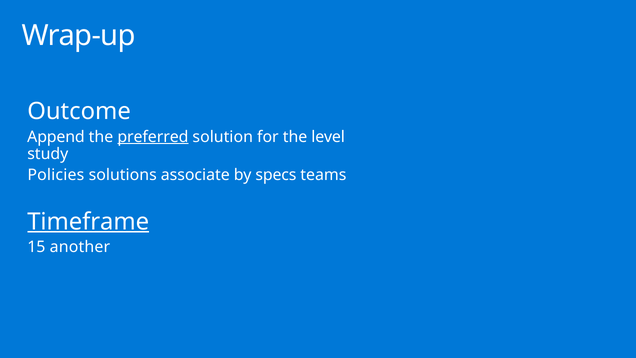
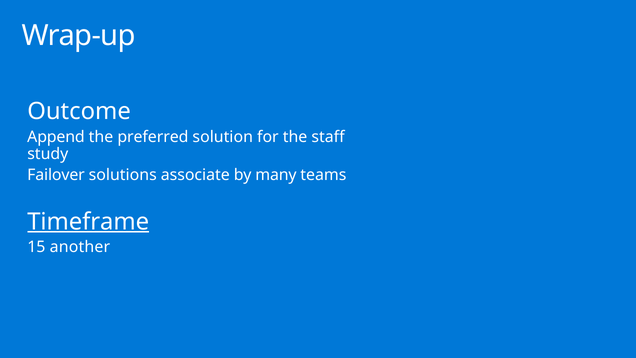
preferred underline: present -> none (153, 137)
level: level -> staff (328, 137)
Policies: Policies -> Failover (56, 175)
specs: specs -> many (276, 175)
